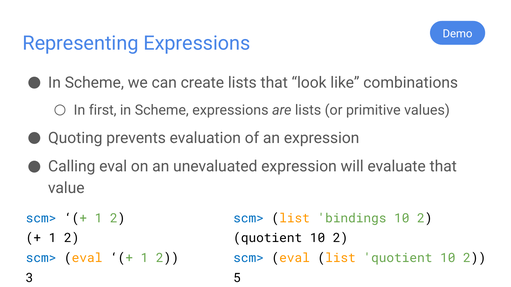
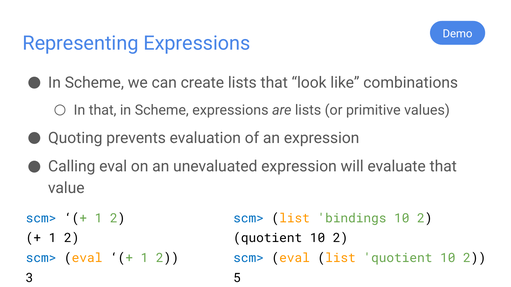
In first: first -> that (103, 110)
